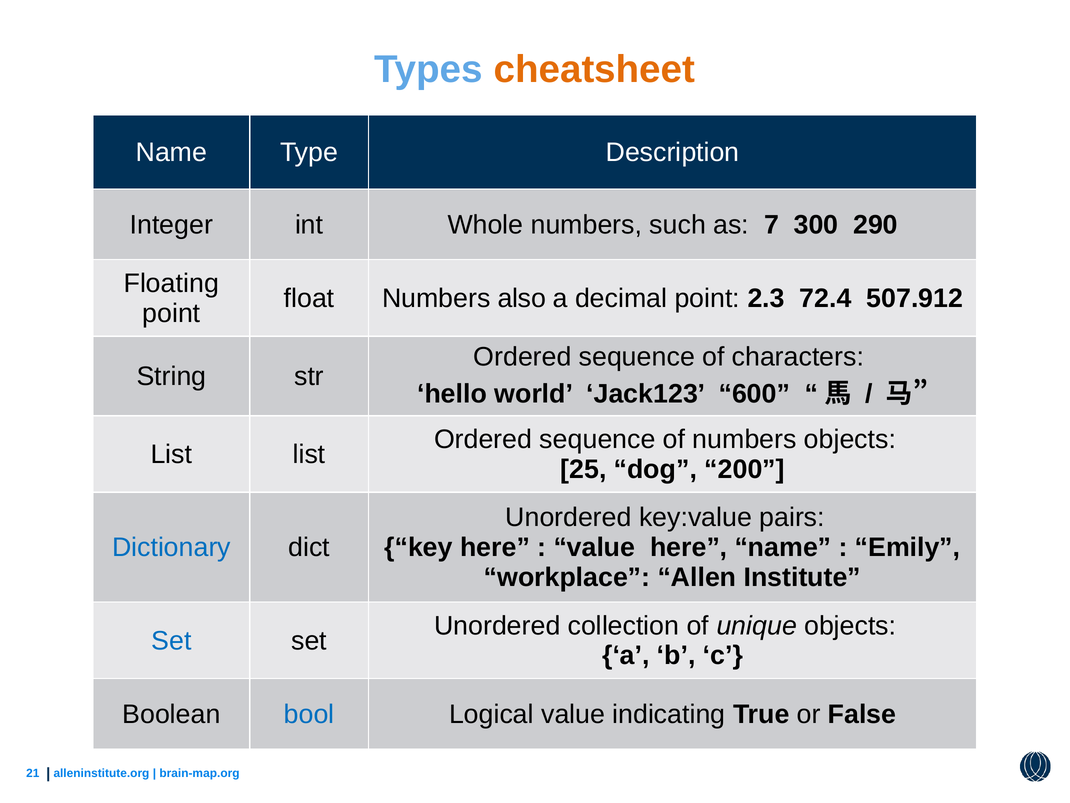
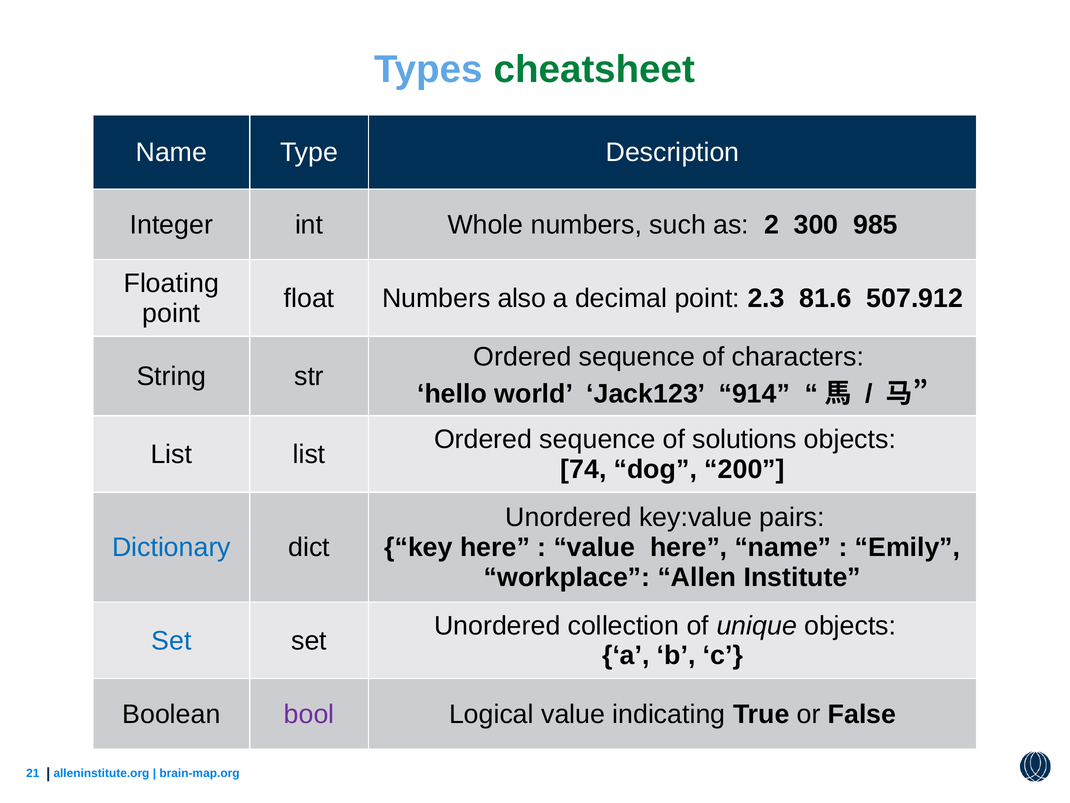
cheatsheet colour: orange -> green (594, 69)
7: 7 -> 2 (772, 225)
290: 290 -> 985 (875, 225)
72.4: 72.4 -> 81.6 (826, 298)
600: 600 -> 914 (754, 394)
of numbers: numbers -> solutions (745, 439)
25: 25 -> 74 (583, 469)
bool colour: blue -> purple (309, 714)
